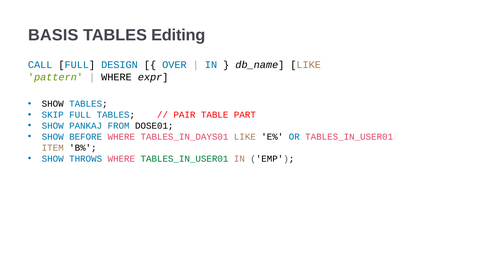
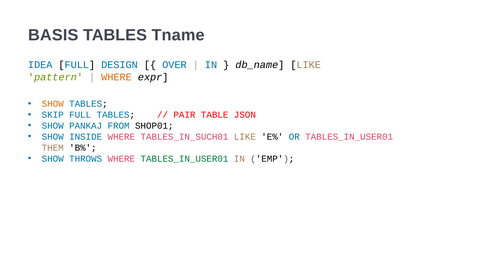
Editing: Editing -> Tname (178, 35)
CALL: CALL -> IDEA (40, 65)
WHERE colour: black -> orange (116, 77)
SHOW colour: black -> orange (53, 104)
PART: PART -> JSON (245, 115)
DOSE01: DOSE01 -> SHOP01 (154, 126)
BEFORE: BEFORE -> INSIDE (86, 137)
TABLES_IN_DAYS01: TABLES_IN_DAYS01 -> TABLES_IN_SUCH01 (184, 137)
ITEM: ITEM -> THEM (53, 148)
